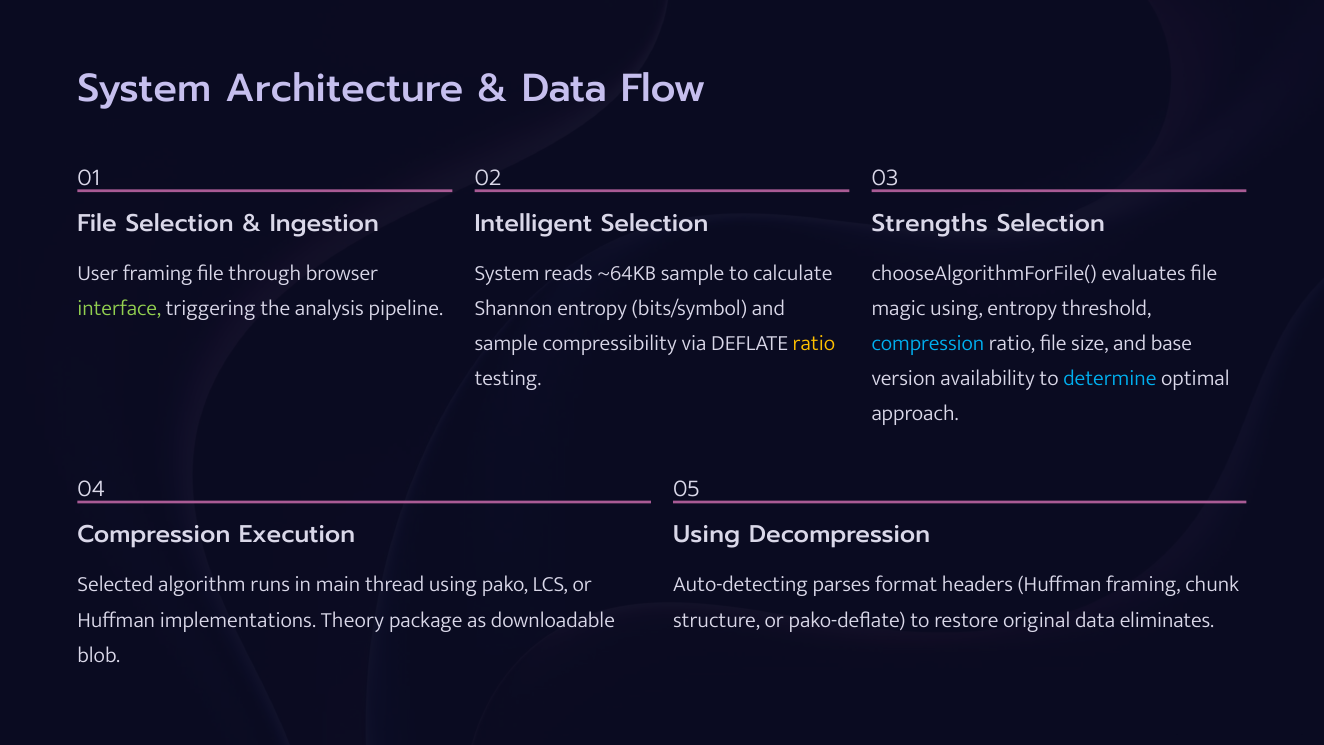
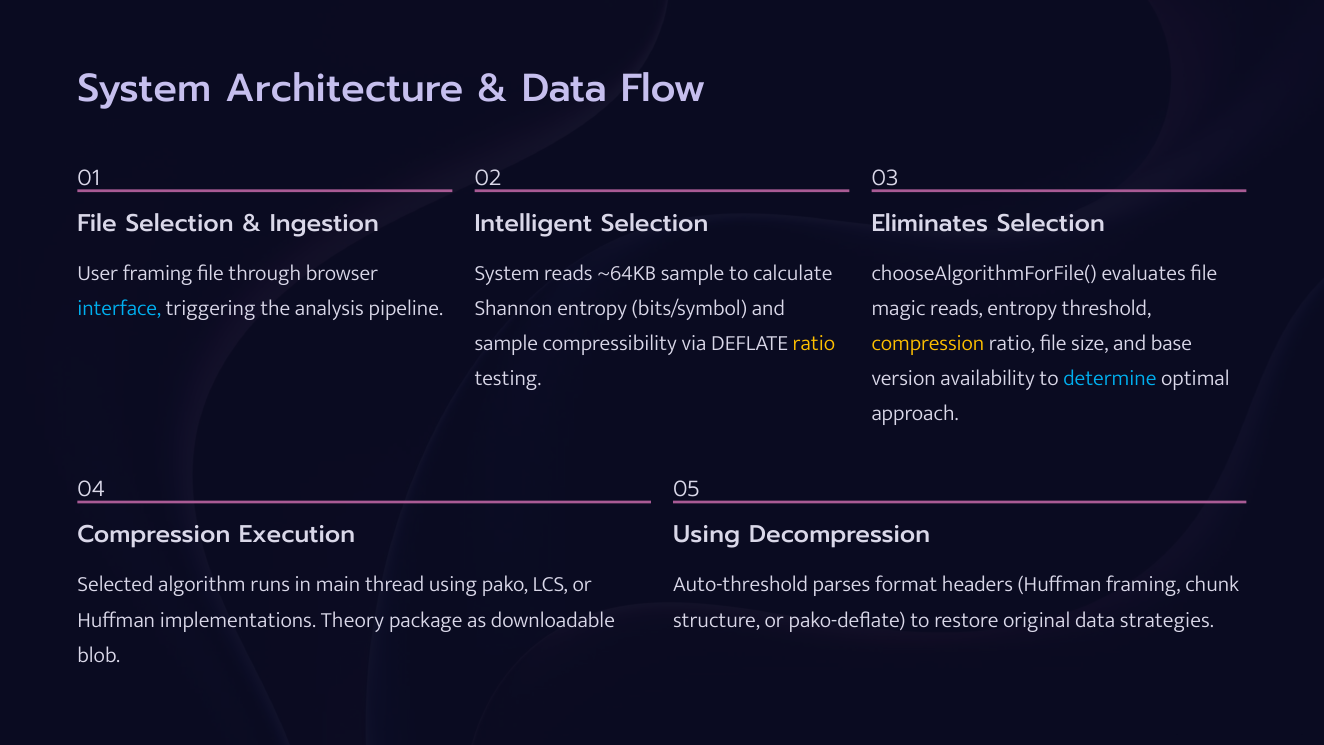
Strengths: Strengths -> Eliminates (930, 223)
interface colour: light green -> light blue (119, 308)
magic using: using -> reads (957, 308)
compression colour: light blue -> yellow (928, 343)
Auto-detecting: Auto-detecting -> Auto-threshold (741, 585)
eliminates: eliminates -> strategies (1167, 620)
